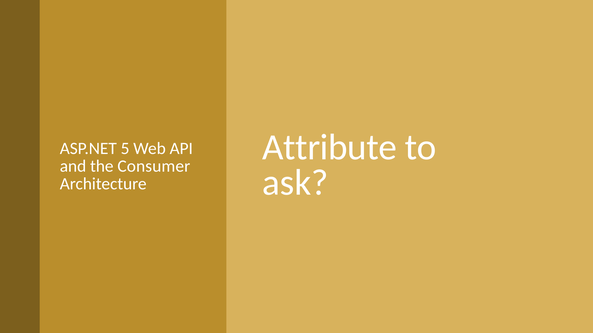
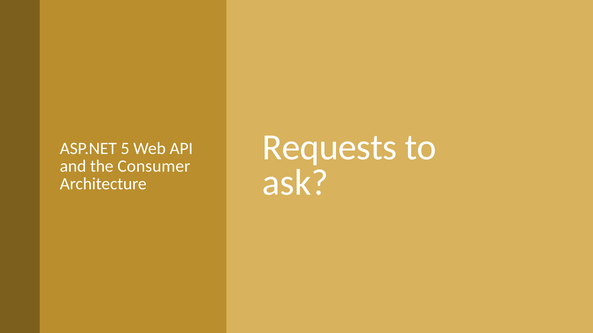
Attribute: Attribute -> Requests (330, 147)
